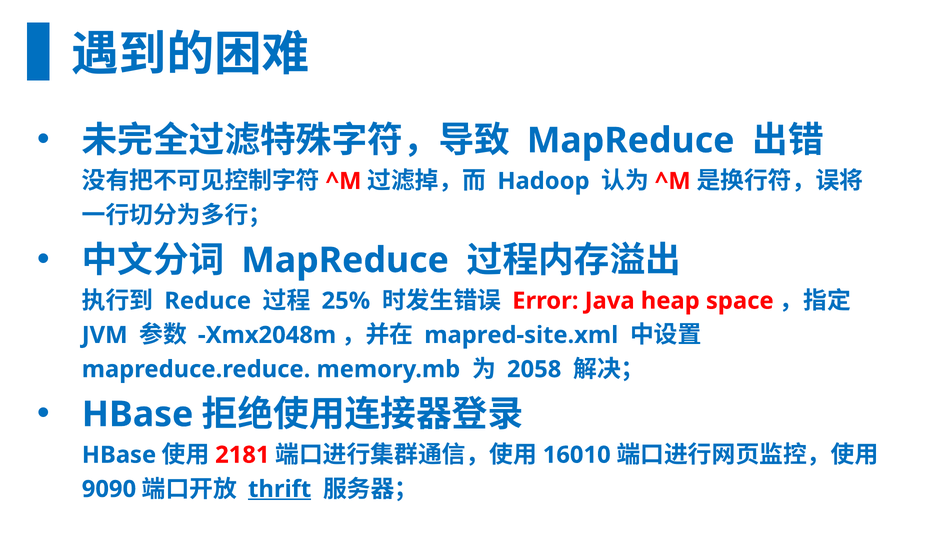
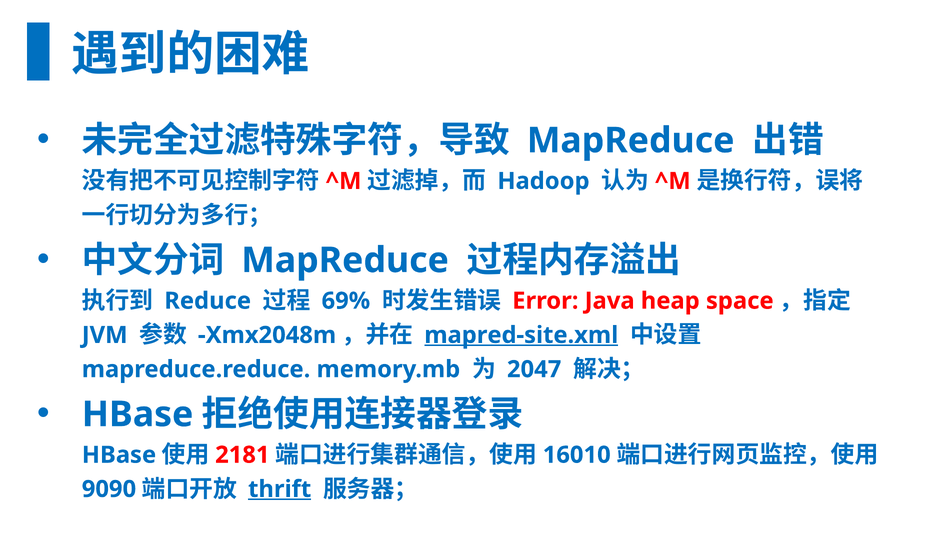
25%: 25% -> 69% (346, 301)
mapred-site.xml underline: none -> present (521, 335)
2058: 2058 -> 2047 (534, 370)
